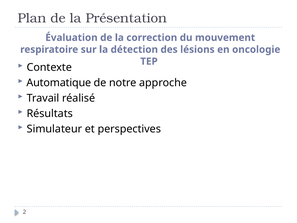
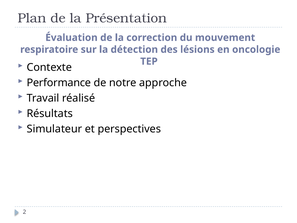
Automatique: Automatique -> Performance (59, 83)
